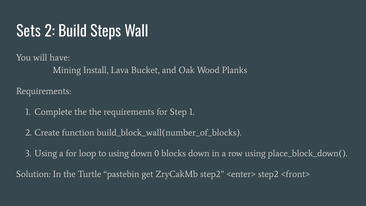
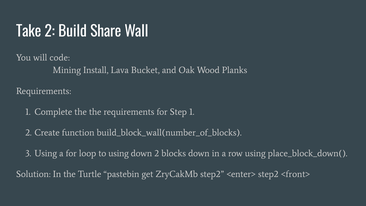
Sets: Sets -> Take (29, 32)
Steps: Steps -> Share (106, 32)
have: have -> code (60, 58)
down 0: 0 -> 2 (157, 153)
